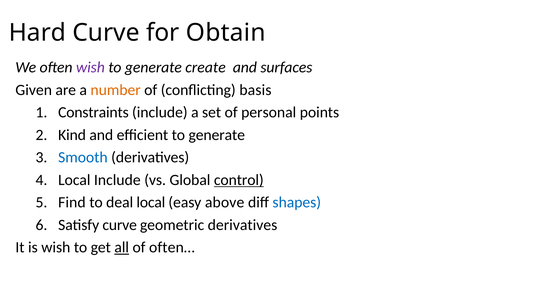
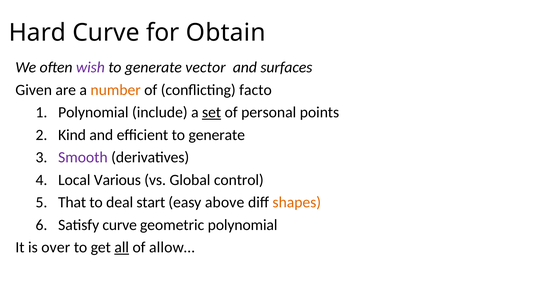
create: create -> vector (205, 67)
basis: basis -> facto (255, 90)
Constraints: Constraints -> Polynomial (93, 112)
set underline: none -> present (212, 112)
Smooth colour: blue -> purple (83, 157)
Local Include: Include -> Various (117, 180)
control underline: present -> none (239, 180)
Find: Find -> That (72, 202)
deal local: local -> start (151, 202)
shapes colour: blue -> orange (297, 202)
geometric derivatives: derivatives -> polynomial (243, 225)
is wish: wish -> over (56, 247)
often…: often… -> allow… (172, 247)
